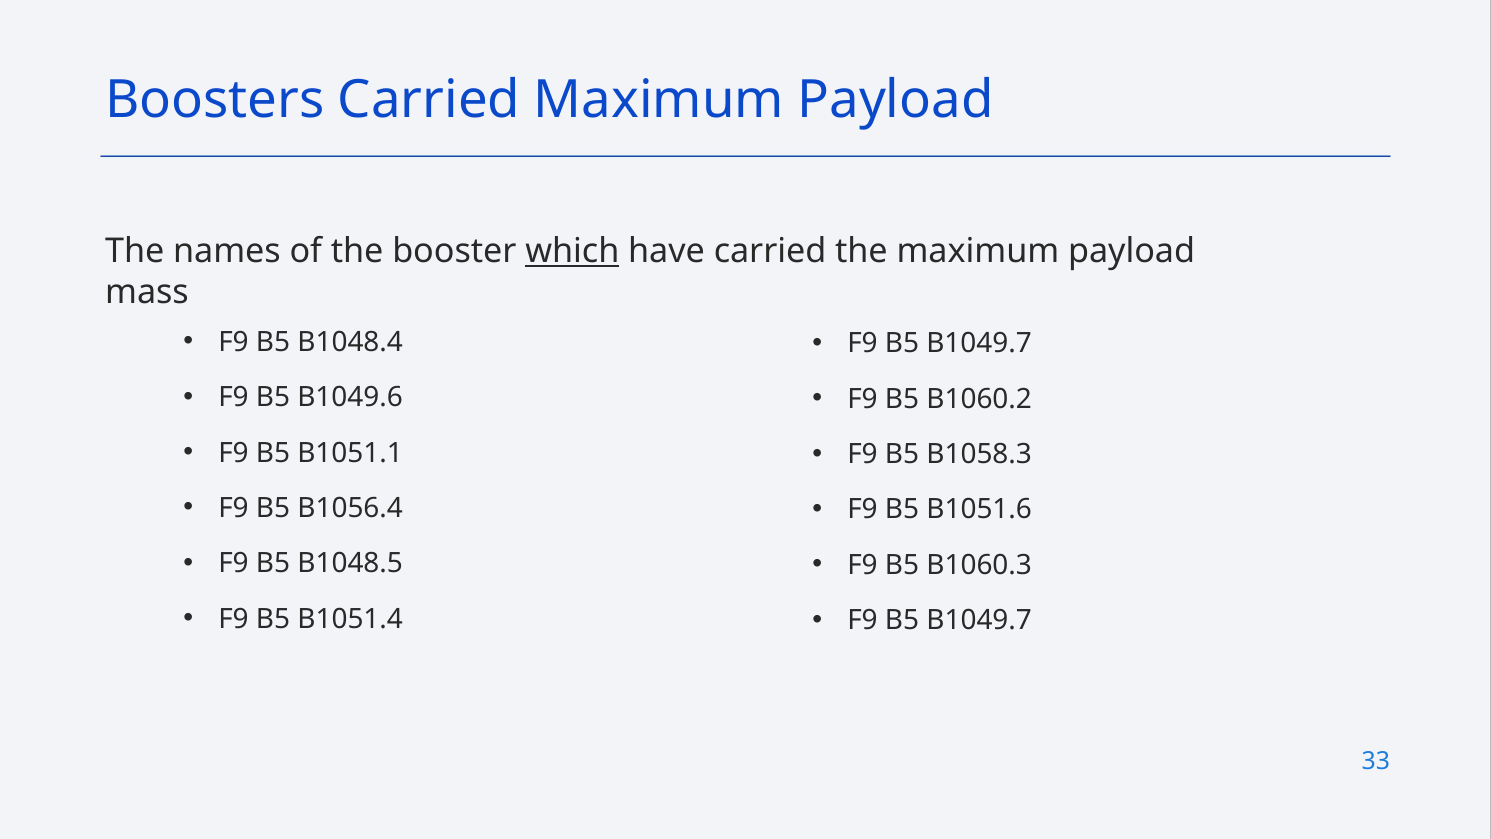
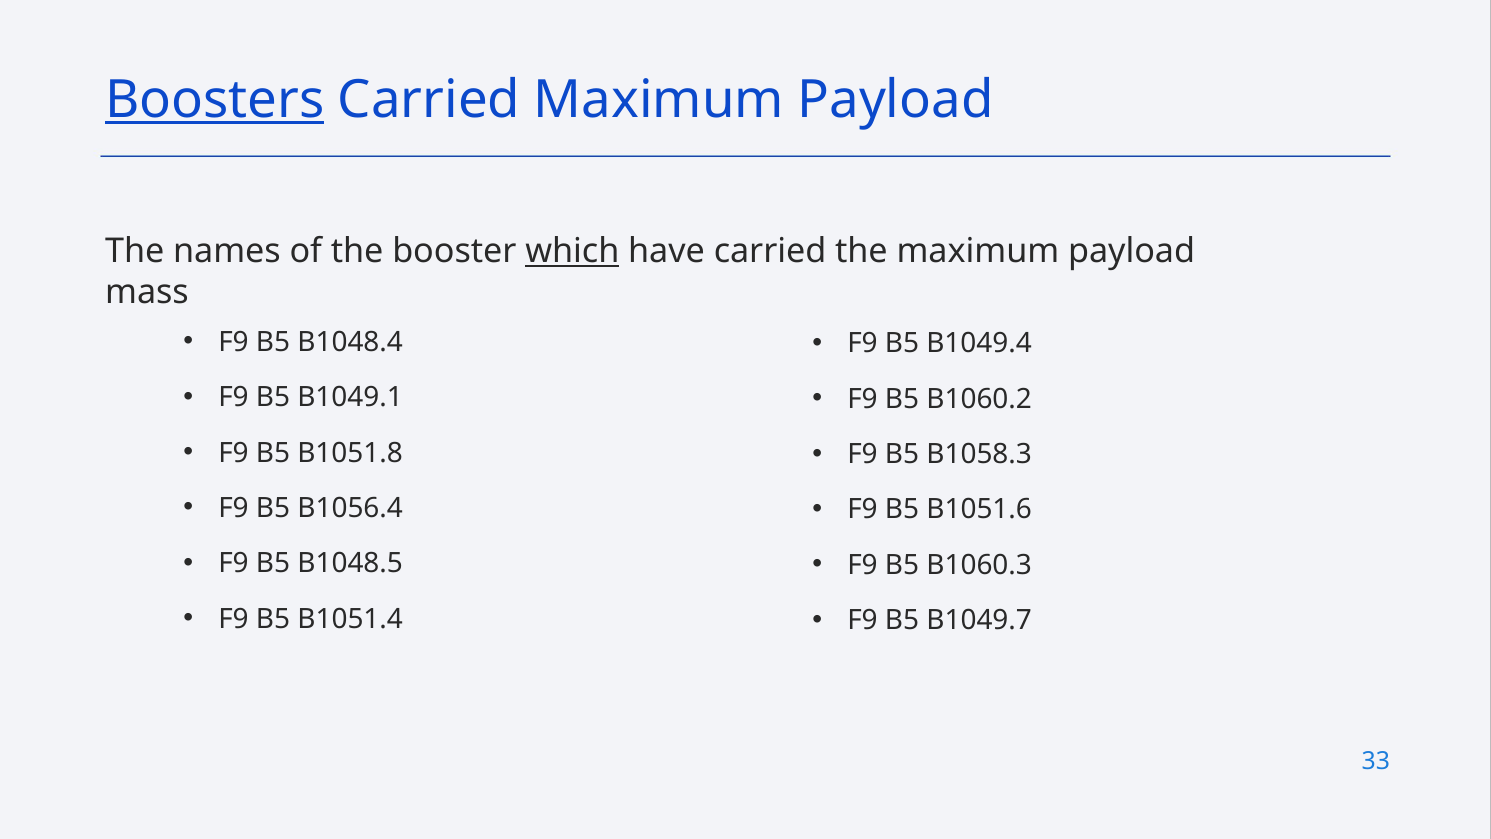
Boosters underline: none -> present (215, 100)
B1049.7: B1049.7 -> B1049.4 (979, 344)
B1049.6: B1049.6 -> B1049.1 (350, 397)
B1051.1: B1051.1 -> B1051.8 (350, 453)
